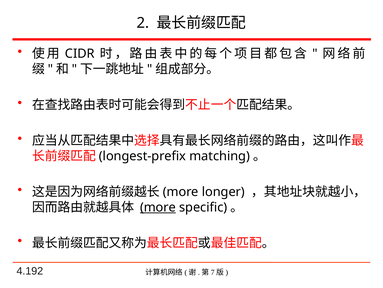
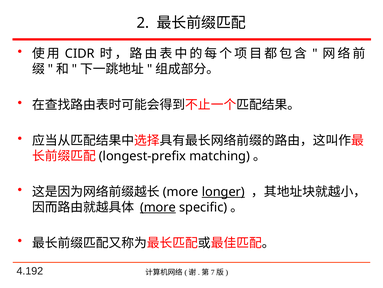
longer underline: none -> present (223, 191)
